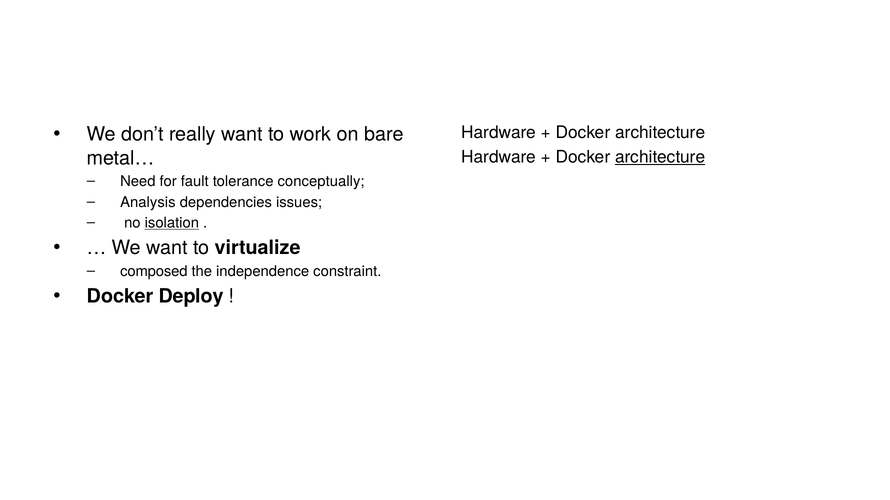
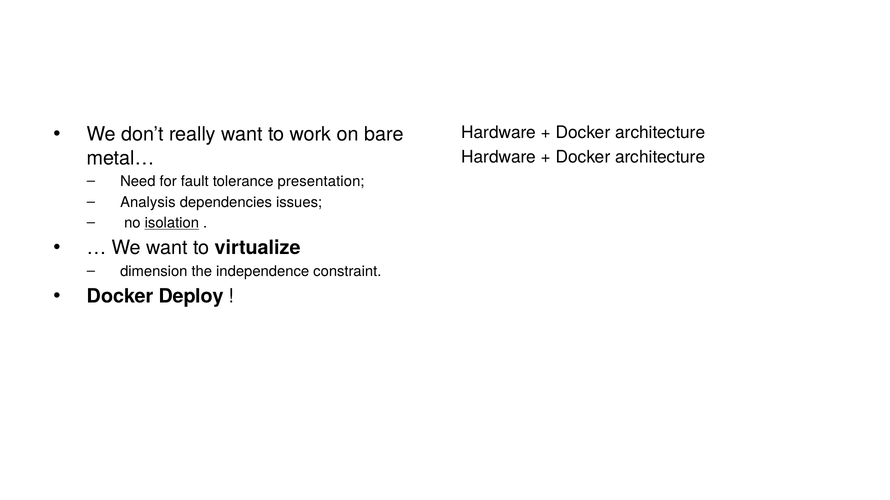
architecture underline: present -> none (660, 157)
conceptually: conceptually -> presentation (321, 182)
composed: composed -> dimension (154, 272)
